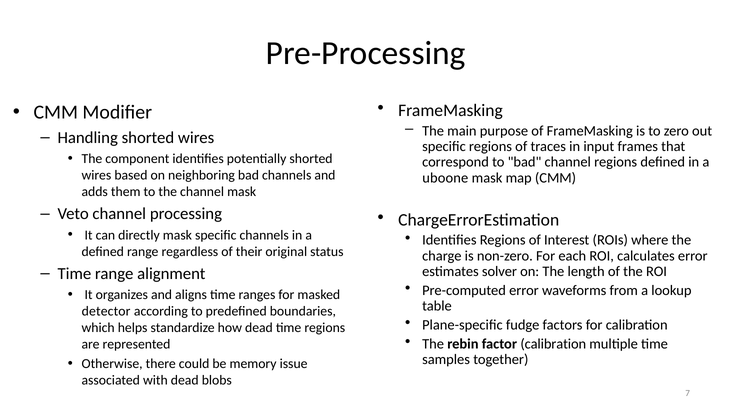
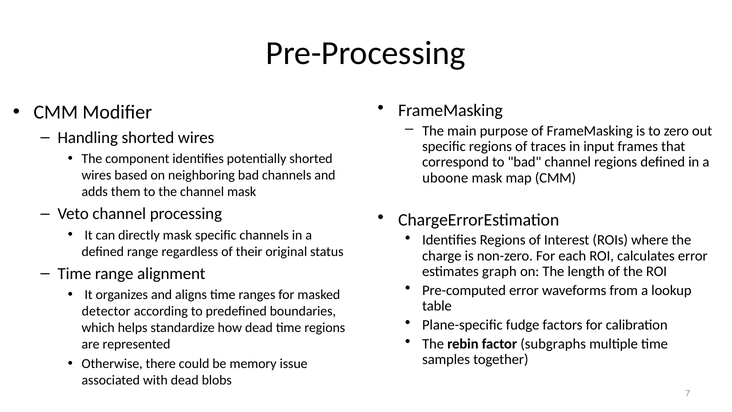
solver: solver -> graph (499, 271)
factor calibration: calibration -> subgraphs (553, 344)
